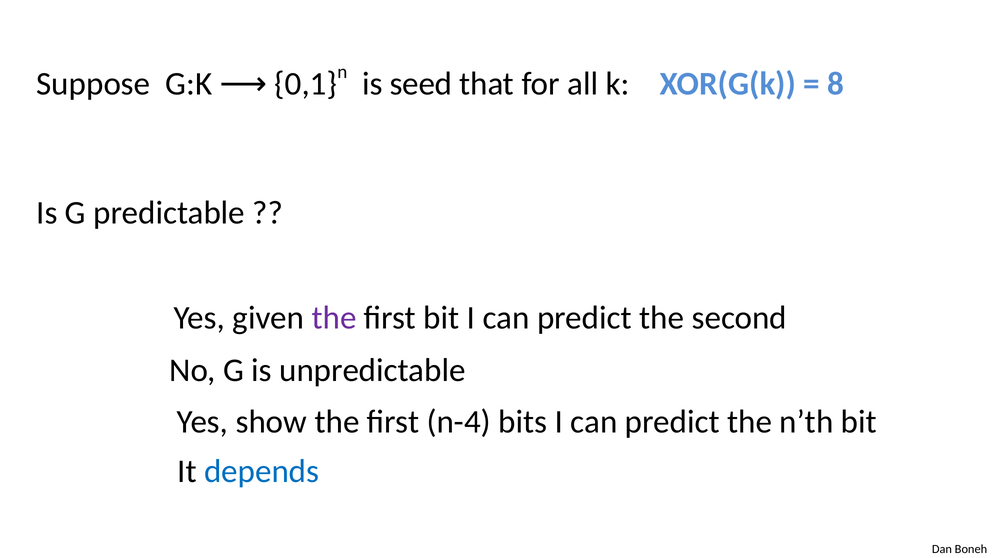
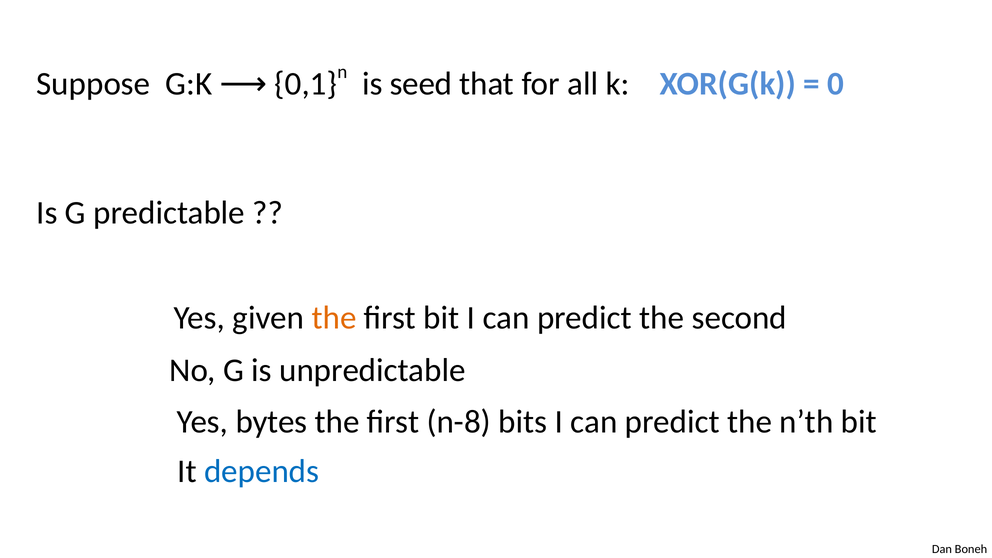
8: 8 -> 0 (836, 84)
the colour: purple -> orange (334, 318)
show: show -> bytes (271, 422)
n-4: n-4 -> n-8 (459, 422)
